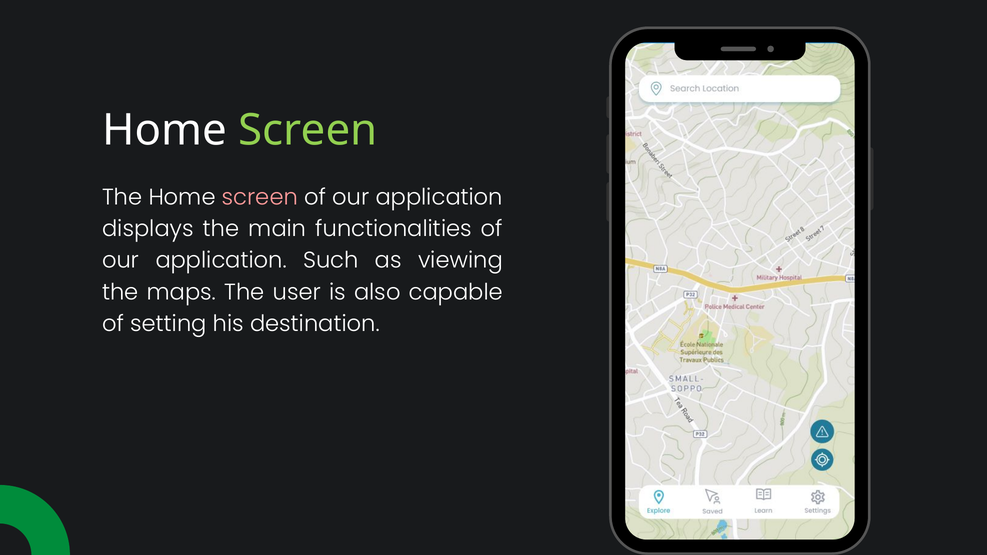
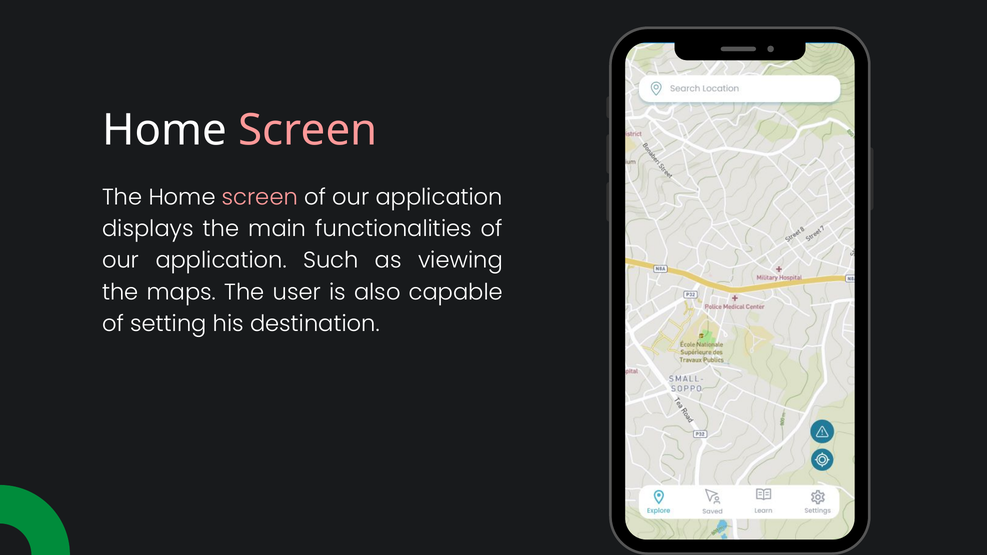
Screen colour: light green -> pink (308, 130)
